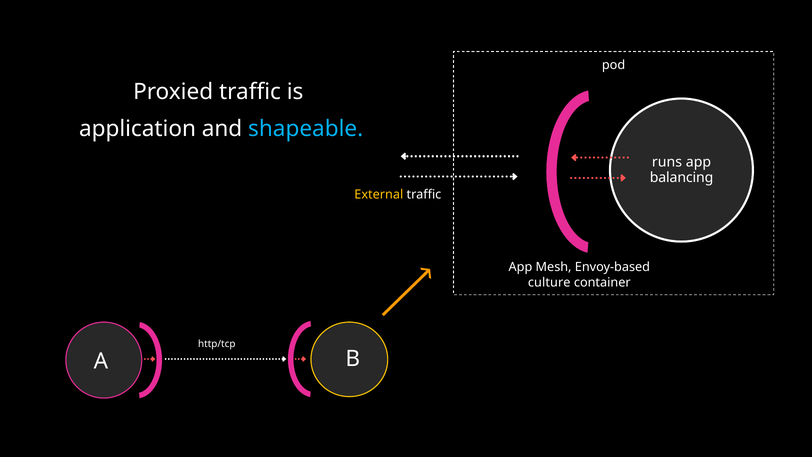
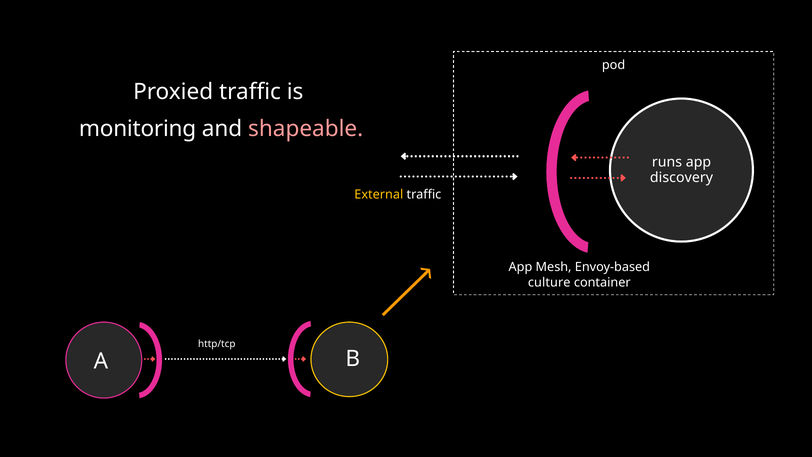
application: application -> monitoring (138, 129)
shapeable colour: light blue -> pink (306, 129)
balancing: balancing -> discovery (681, 177)
